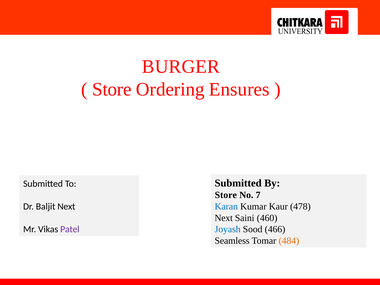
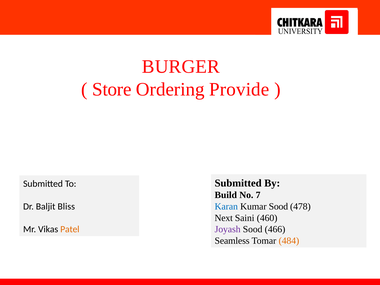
Ensures: Ensures -> Provide (239, 89)
Store: Store -> Build (226, 195)
Kumar Kaur: Kaur -> Sood (278, 207)
Baljit Next: Next -> Bliss (66, 206)
Joyash colour: blue -> purple (228, 229)
Patel colour: purple -> orange (70, 229)
